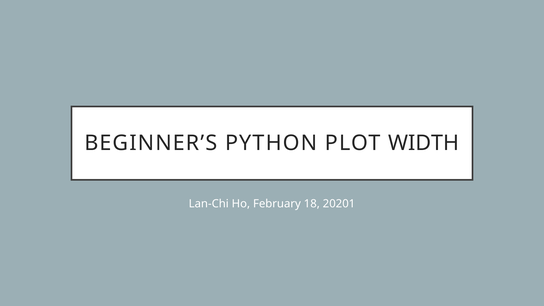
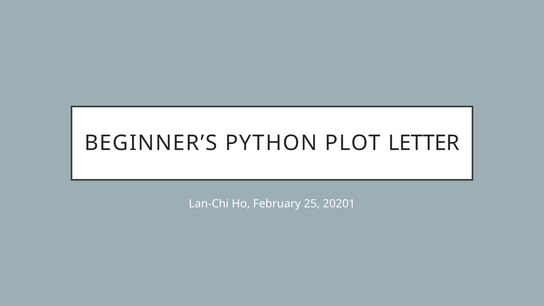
WIDTH: WIDTH -> LETTER (424, 143)
18: 18 -> 25 (312, 204)
